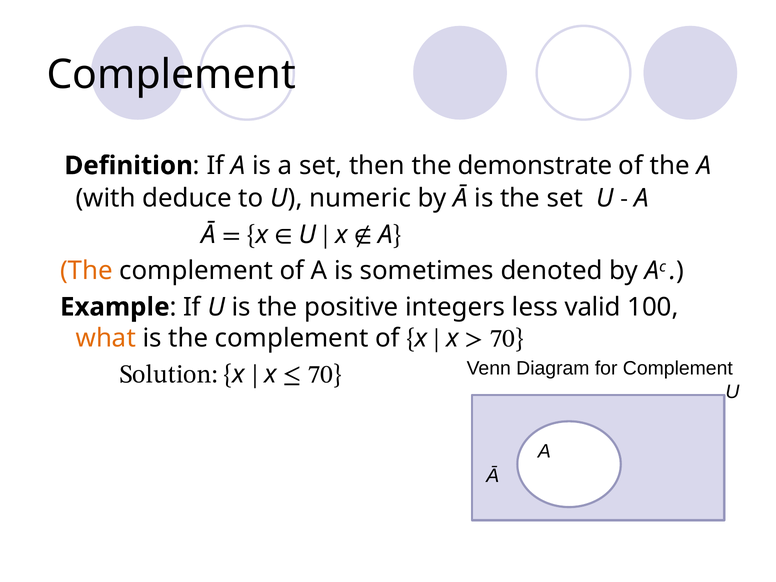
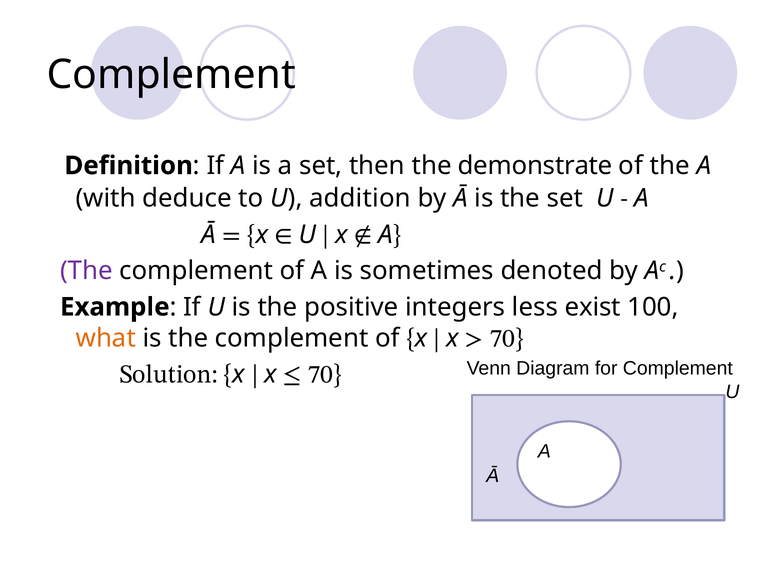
numeric: numeric -> addition (360, 198)
The colour: orange -> purple (86, 271)
valid: valid -> exist (593, 307)
